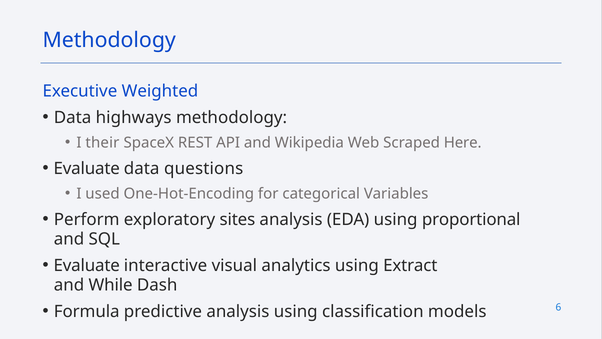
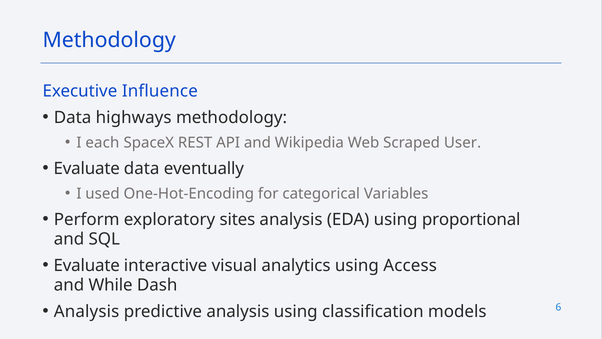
Weighted: Weighted -> Influence (160, 91)
their: their -> each (102, 143)
Here: Here -> User (463, 143)
questions: questions -> eventually (204, 168)
Extract: Extract -> Access (410, 265)
Formula: Formula -> Analysis (87, 311)
